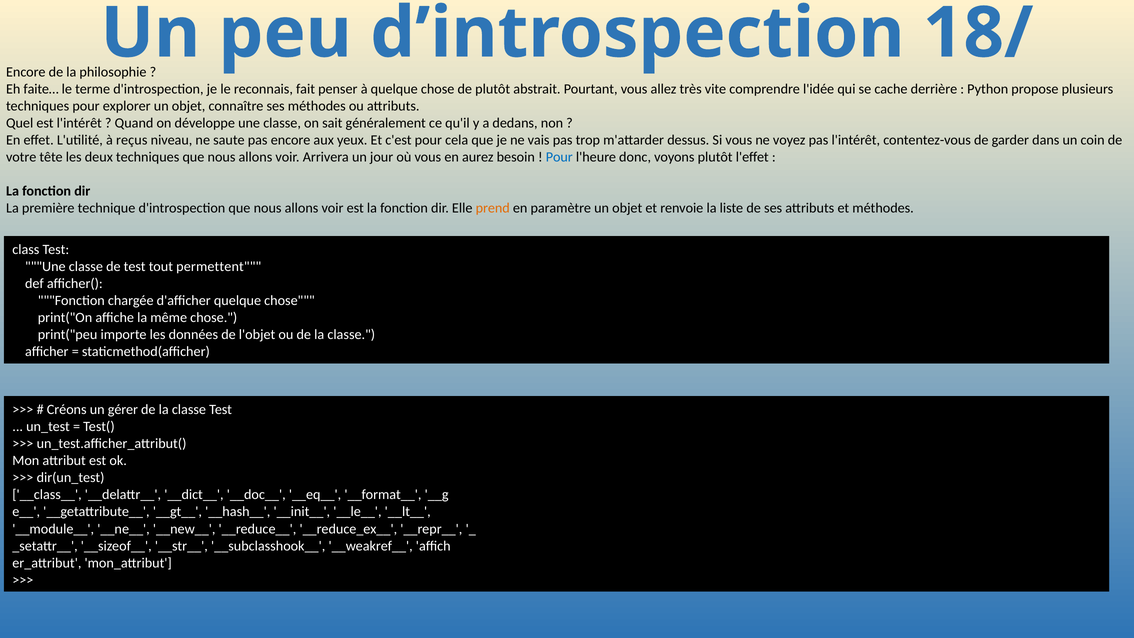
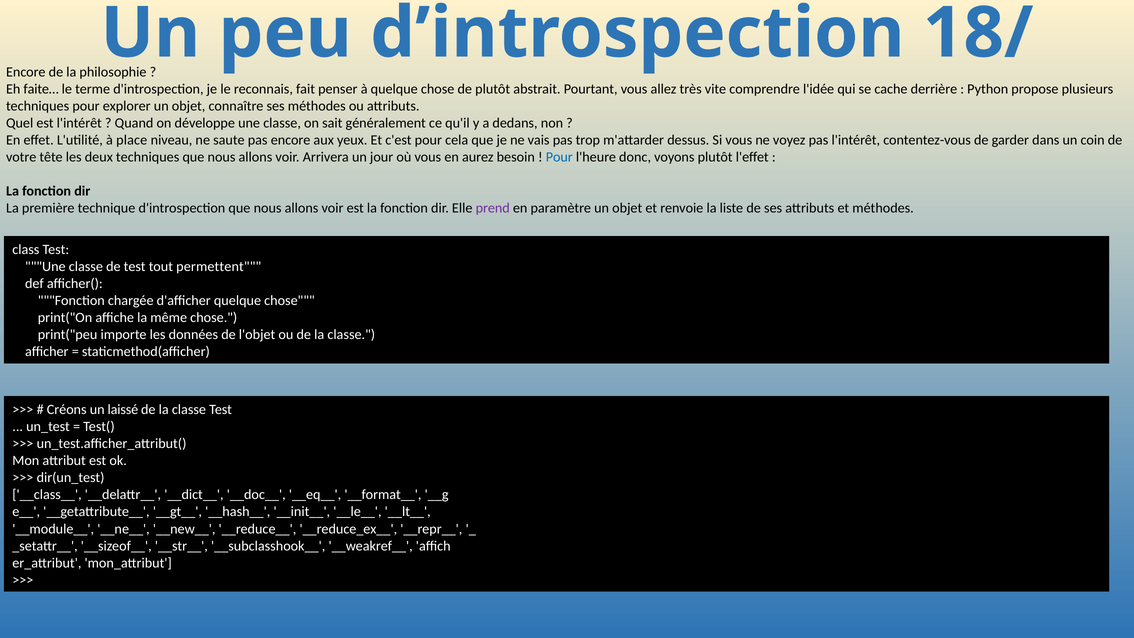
reçus: reçus -> place (132, 140)
prend colour: orange -> purple (493, 208)
gérer: gérer -> laissé (123, 410)
